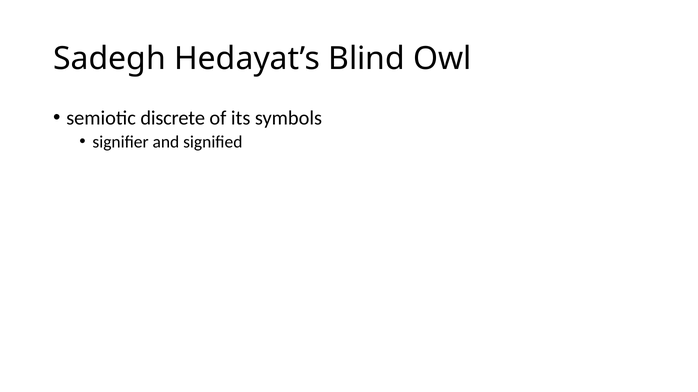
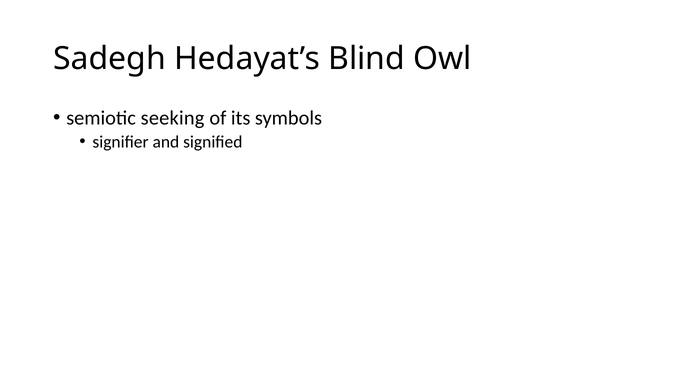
discrete: discrete -> seeking (173, 118)
